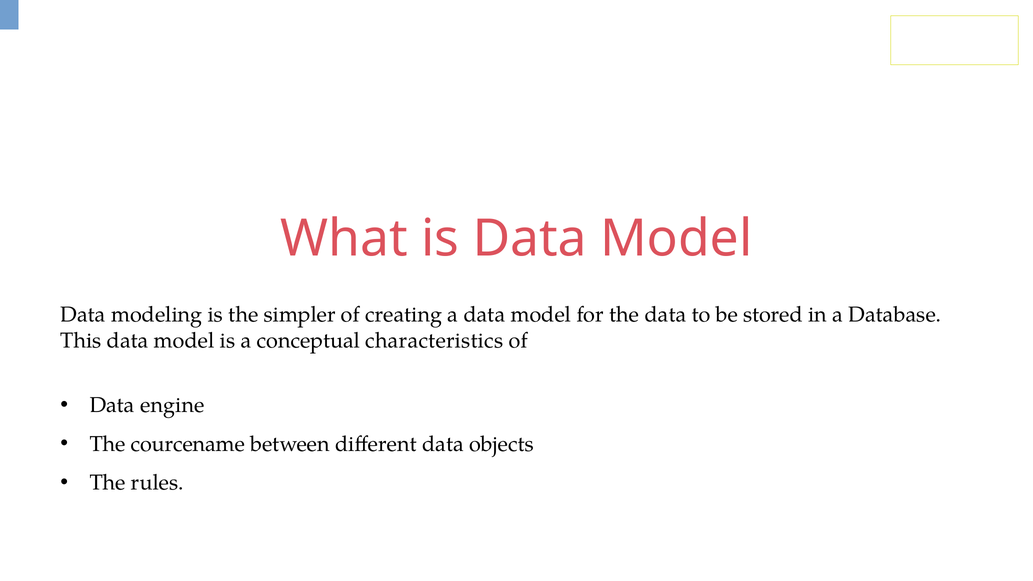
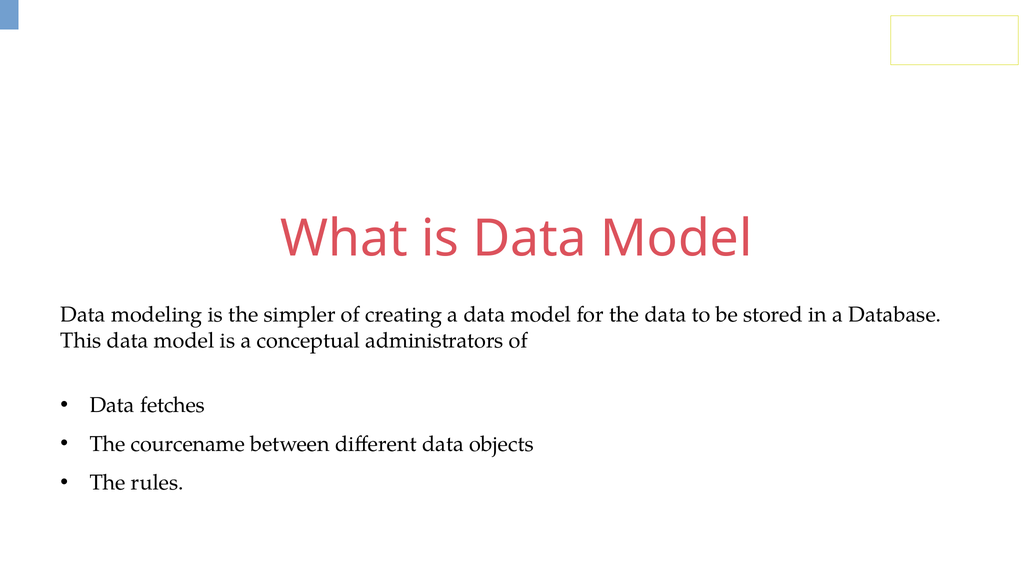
characteristics: characteristics -> administrators (434, 341)
engine: engine -> fetches (173, 405)
